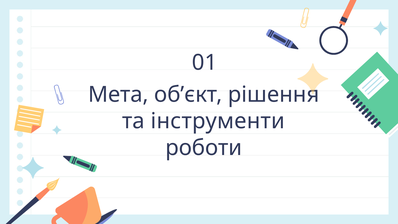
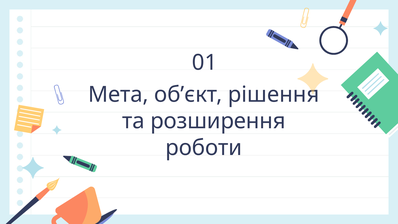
інструменти: інструменти -> розширення (218, 121)
